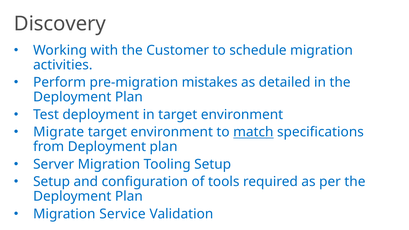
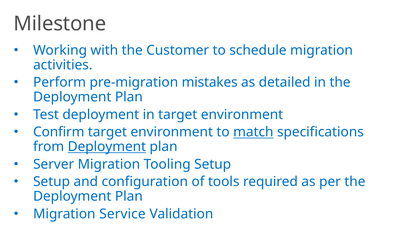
Discovery: Discovery -> Milestone (60, 24)
Migrate: Migrate -> Confirm (59, 132)
Deployment underline: none -> present (107, 147)
